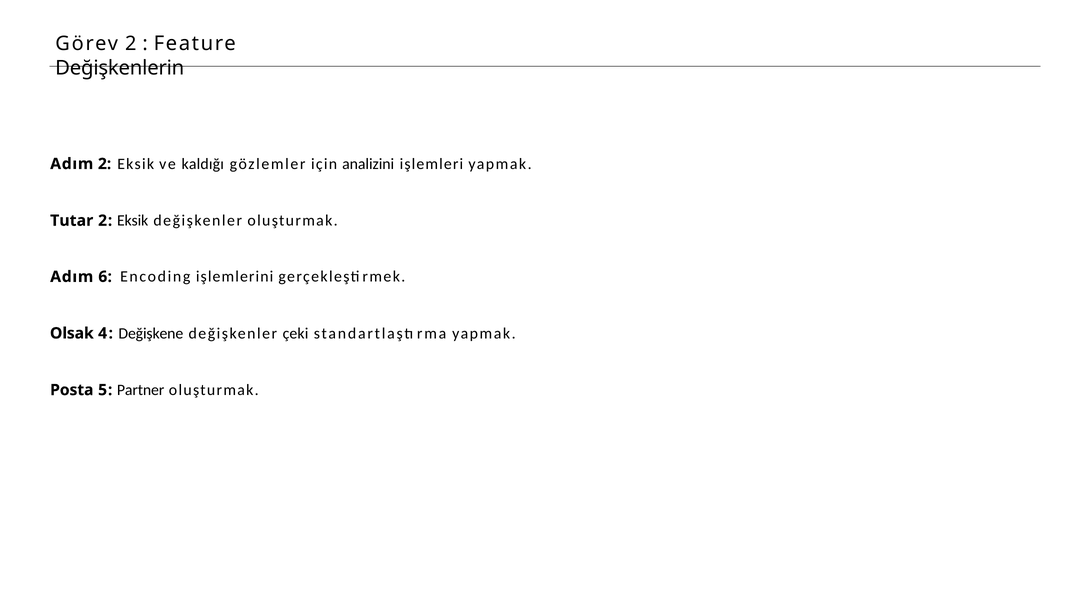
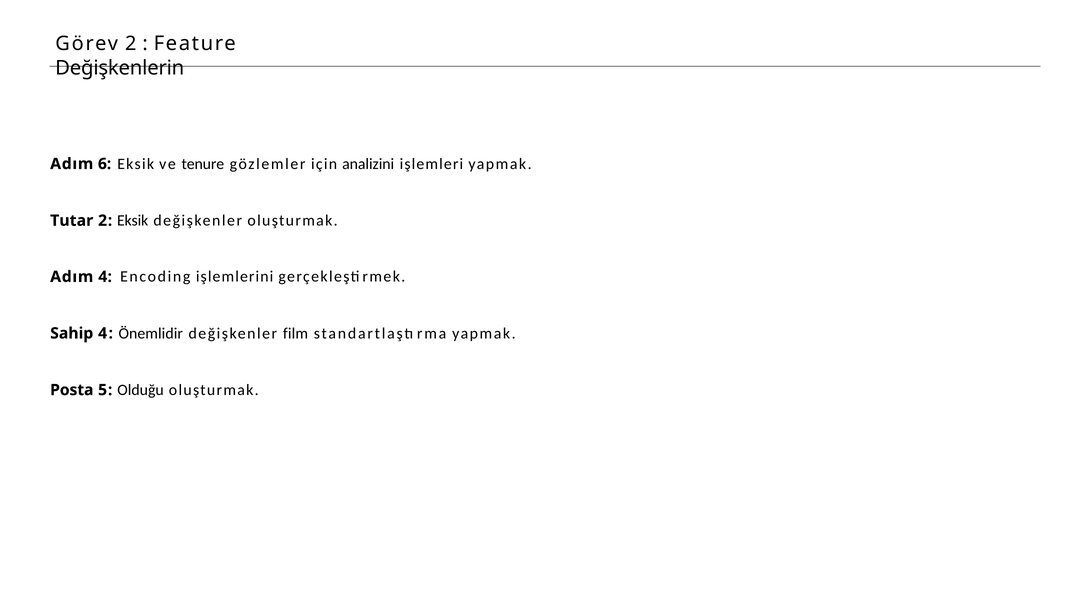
Adım 2: 2 -> 6 (105, 164)
kaldığı: kaldığı -> tenure (203, 164)
Adım 6: 6 -> 4 (105, 277)
Olsak: Olsak -> Sahip (72, 333)
Değişkene: Değişkene -> Önemlidir (151, 333)
çeki: çeki -> film (296, 333)
Partner: Partner -> Olduğu (141, 390)
